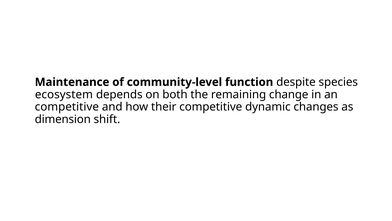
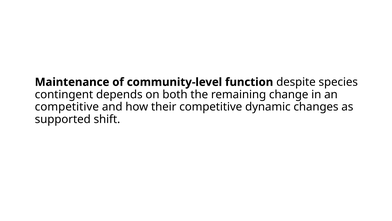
ecosystem: ecosystem -> contingent (64, 94)
dimension: dimension -> supported (63, 119)
